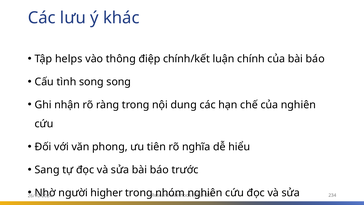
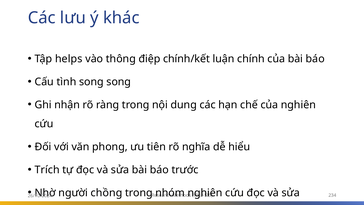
Sang: Sang -> Trích (47, 170)
higher: higher -> chồng (106, 193)
